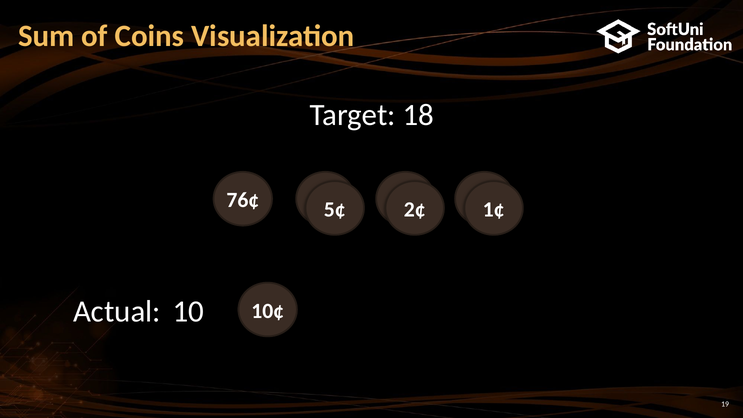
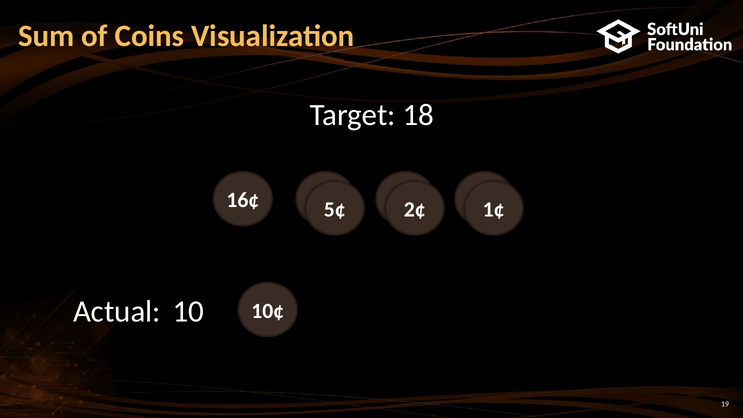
76¢: 76¢ -> 16¢ (243, 200)
